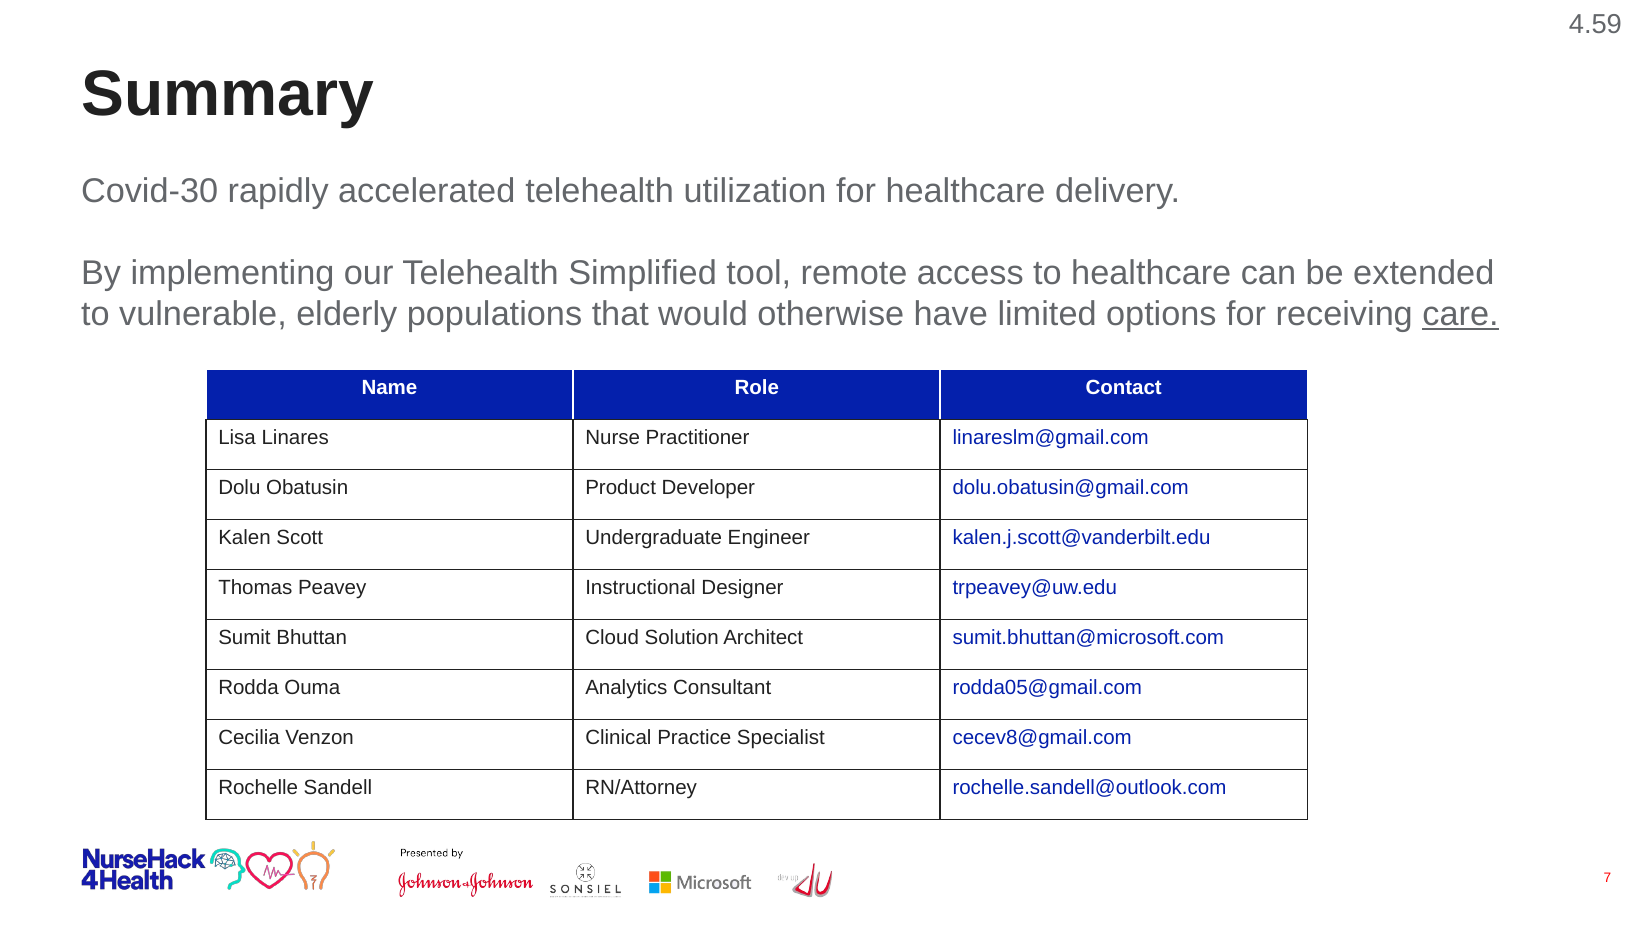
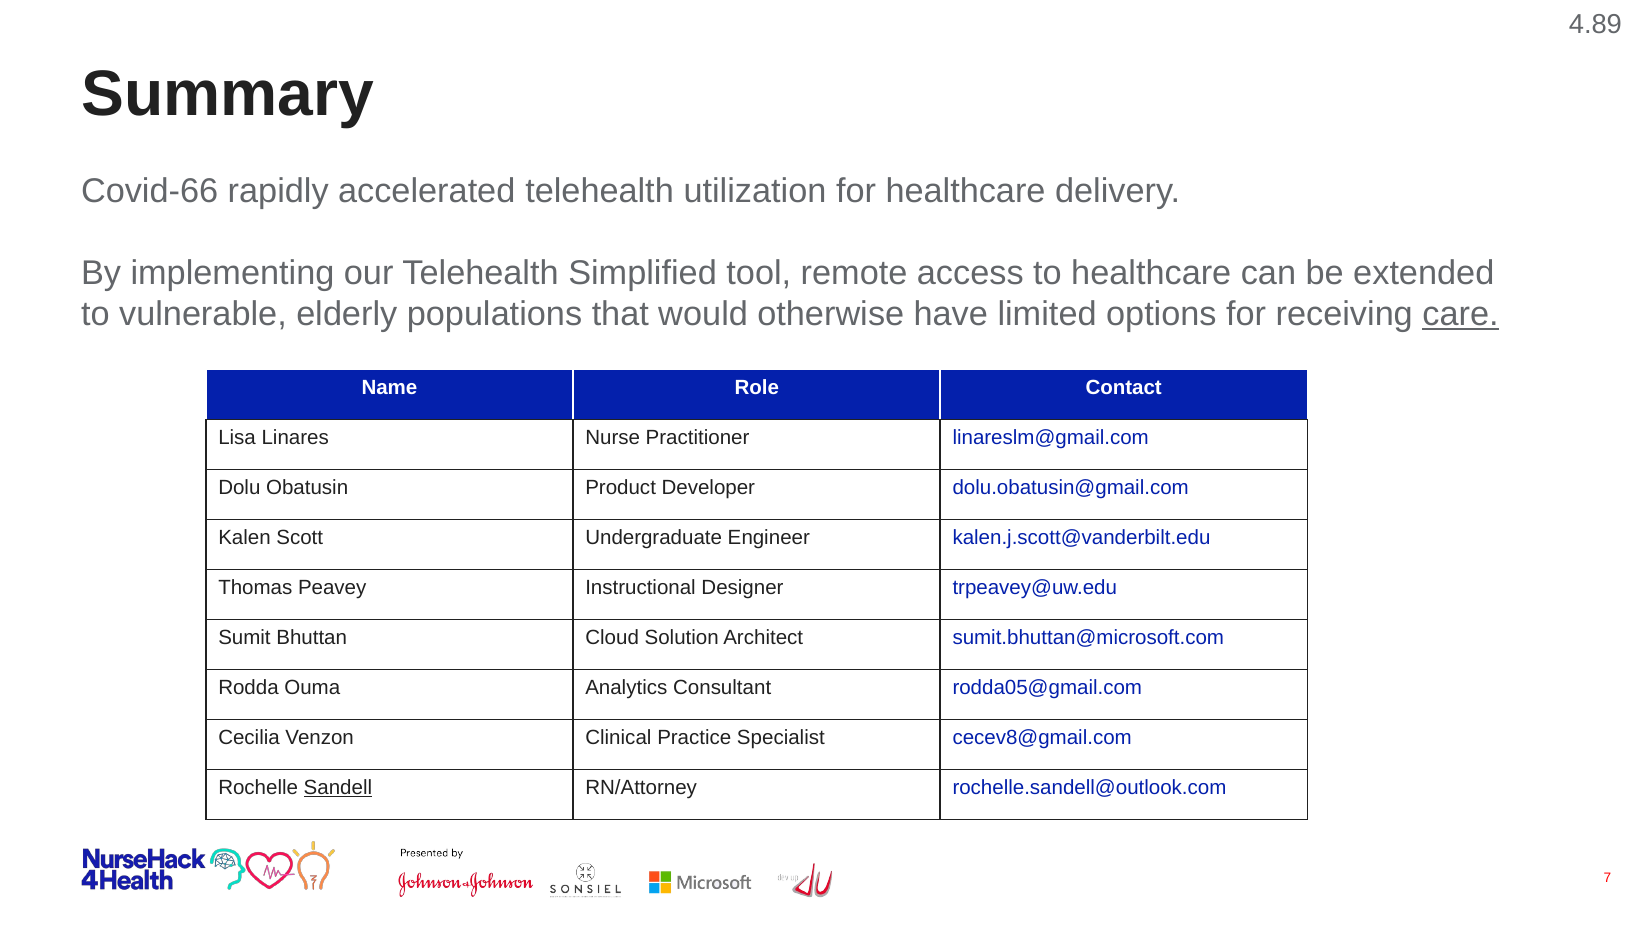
4.59: 4.59 -> 4.89 (1595, 25)
Covid-30: Covid-30 -> Covid-66 (150, 191)
Sandell underline: none -> present (338, 787)
